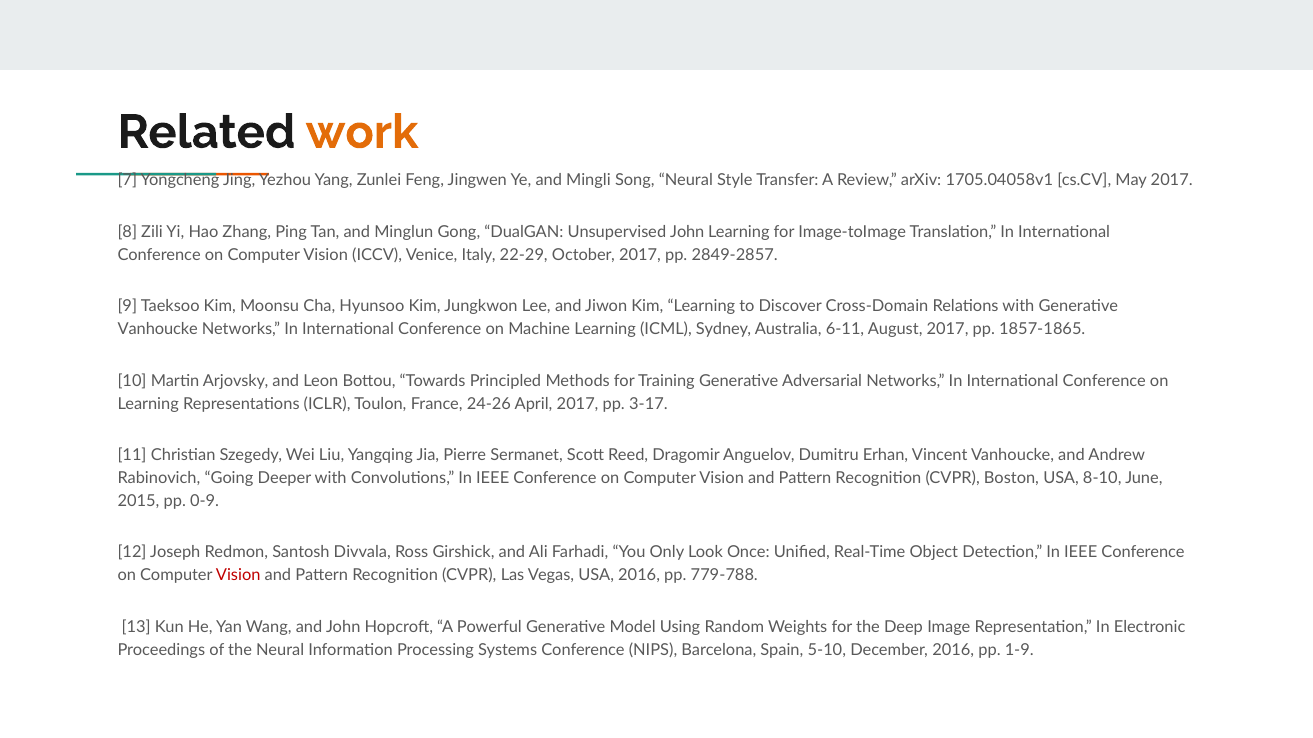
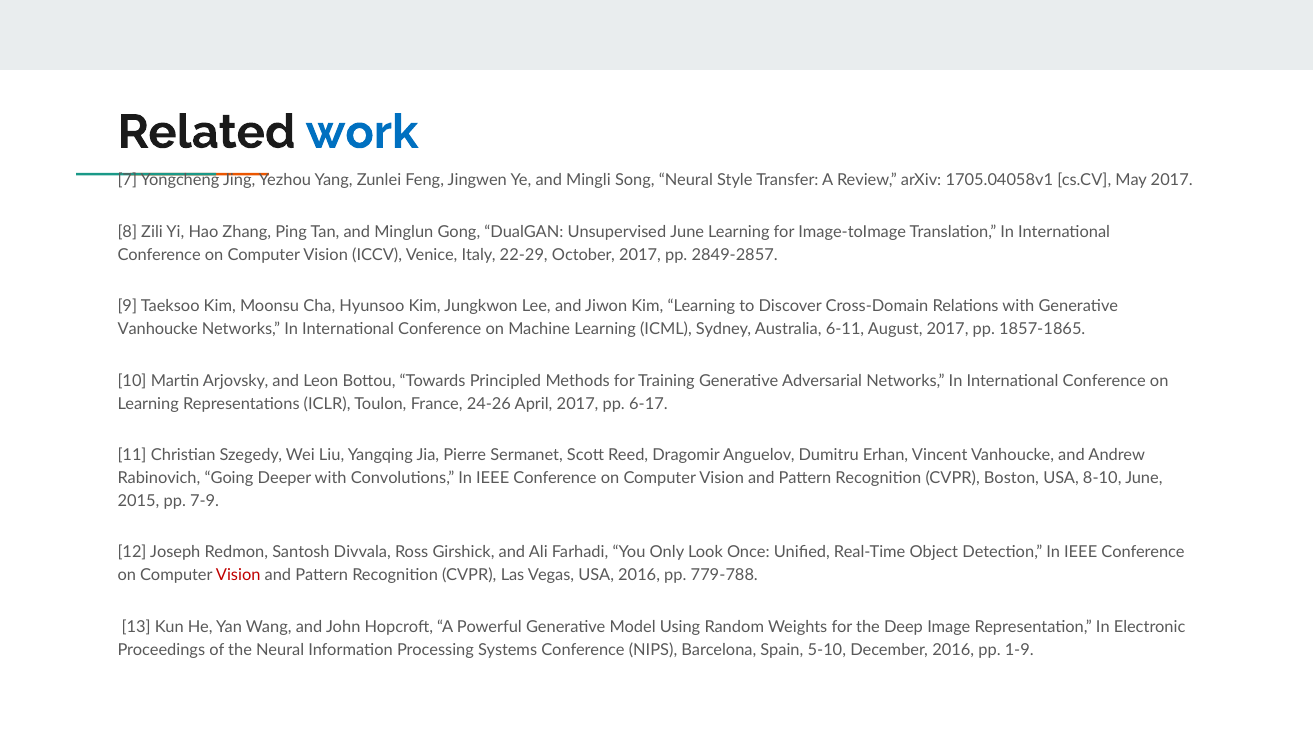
work colour: orange -> blue (362, 132)
Unsupervised John: John -> June (687, 232)
3-17: 3-17 -> 6-17 (648, 404)
0-9: 0-9 -> 7-9 (205, 501)
